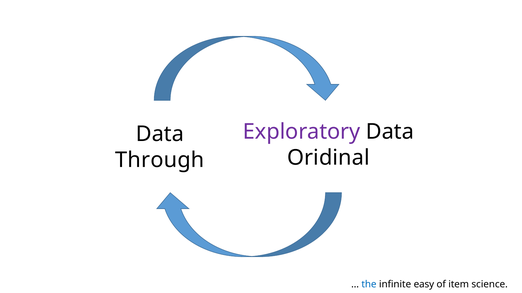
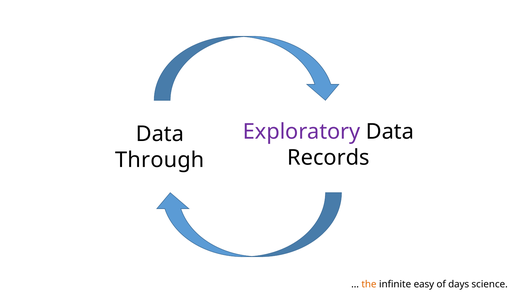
Oridinal: Oridinal -> Records (328, 158)
the colour: blue -> orange (369, 285)
item: item -> days (459, 285)
